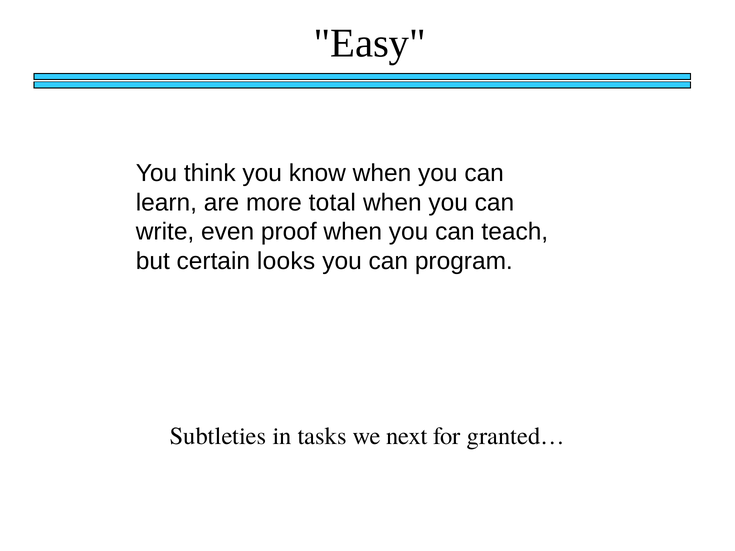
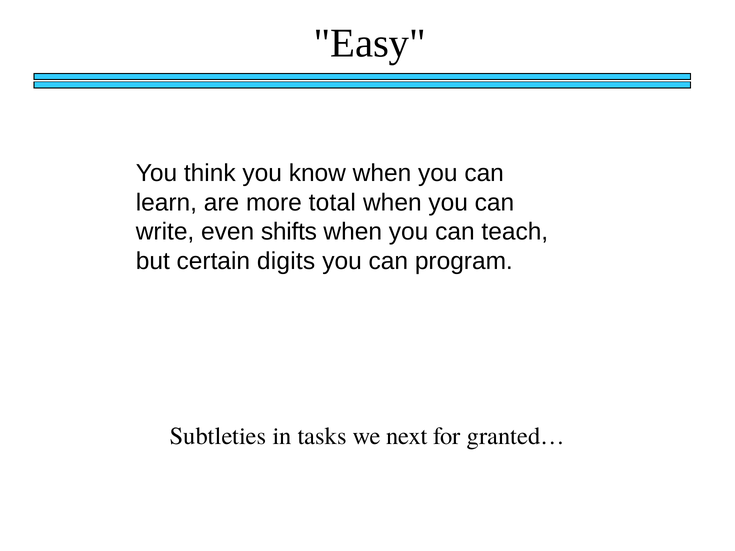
proof: proof -> shifts (289, 232)
looks: looks -> digits (286, 261)
